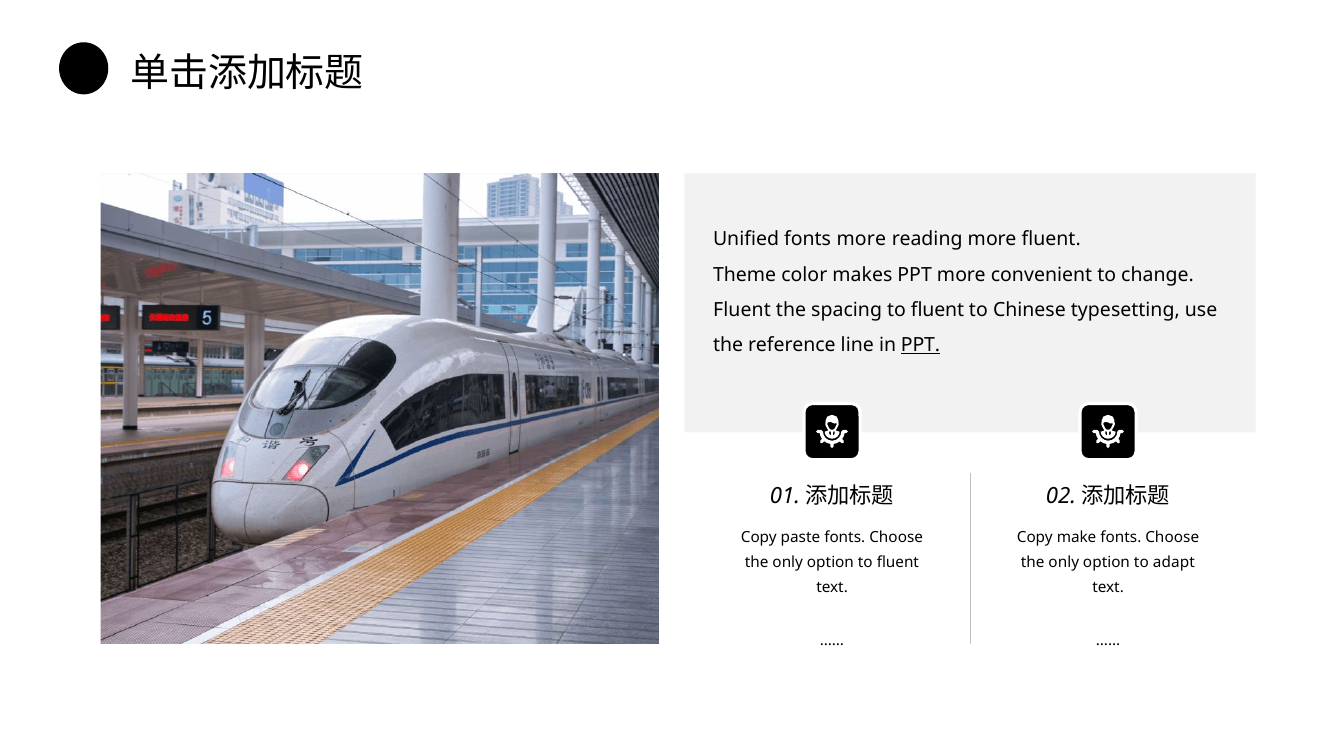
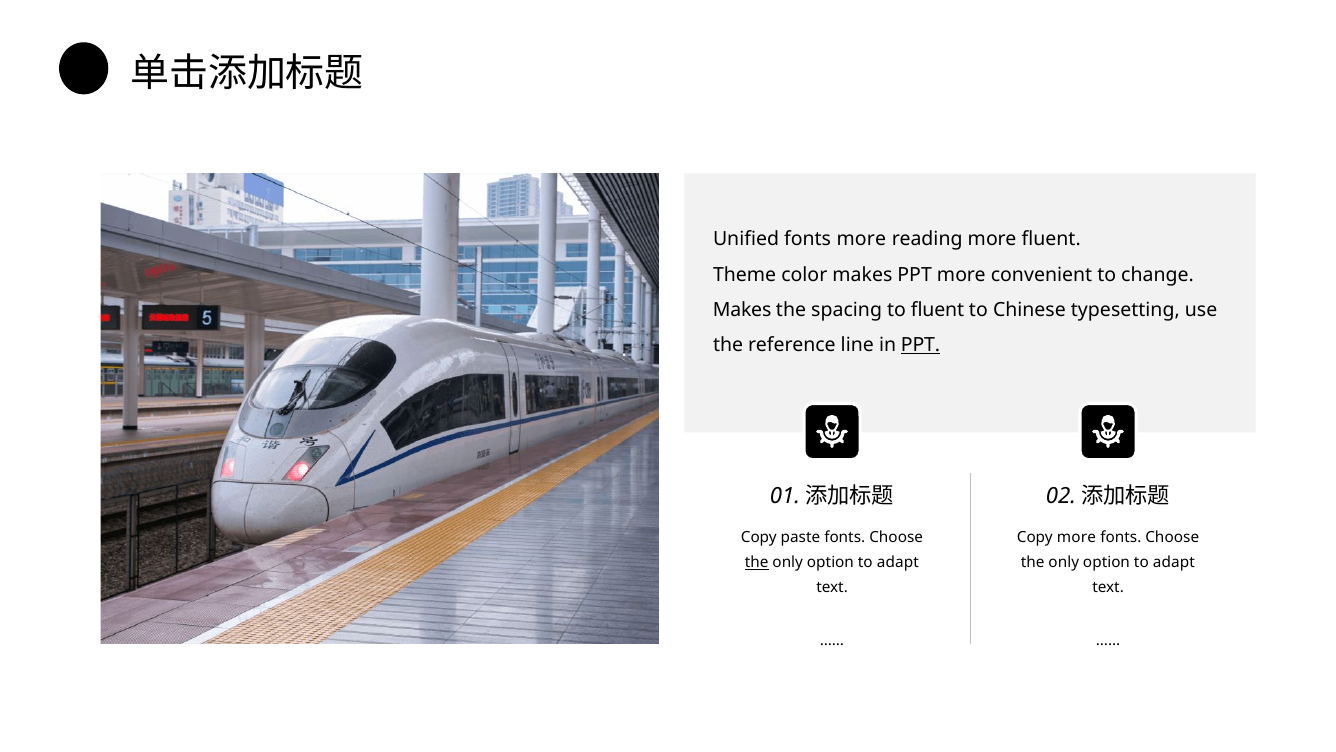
Fluent: Fluent -> Makes (742, 310)
Copy make: make -> more (1076, 538)
the underline: none -> present (757, 562)
fluent: fluent -> adapt (898, 562)
